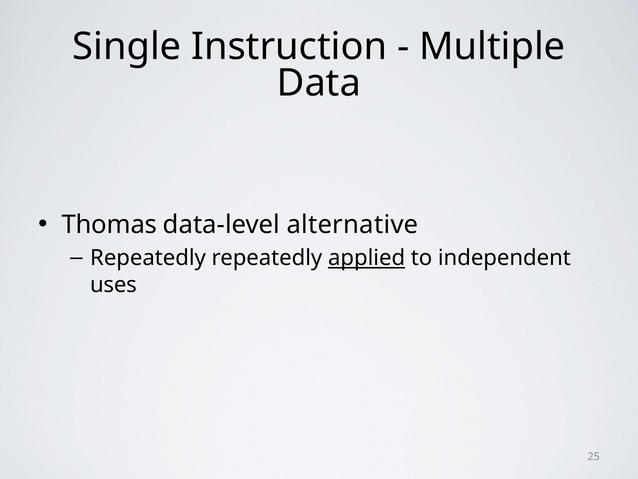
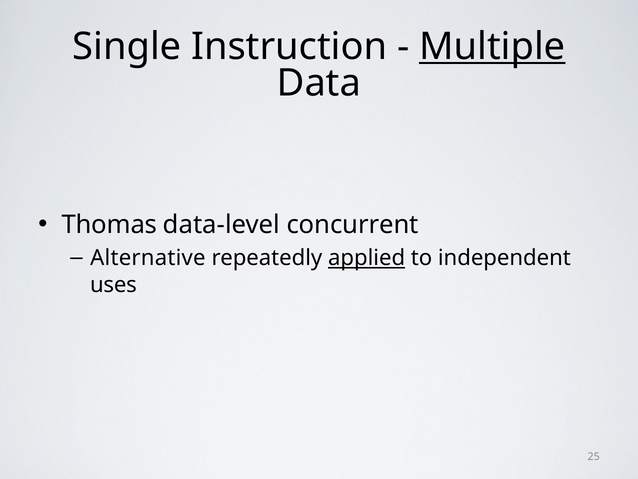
Multiple underline: none -> present (492, 46)
alternative: alternative -> concurrent (353, 224)
Repeatedly: Repeatedly -> Alternative (148, 258)
